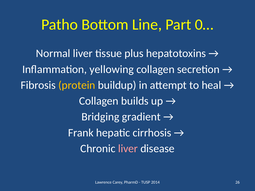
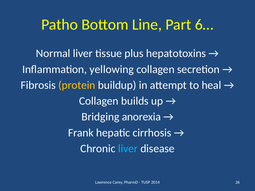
0…: 0… -> 6… (204, 25)
gradient: gradient -> anorexia (141, 117)
liver colour: pink -> light blue (128, 149)
